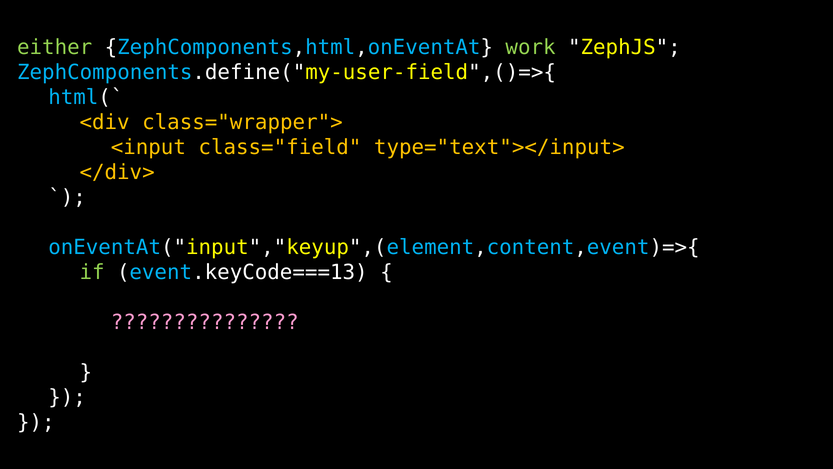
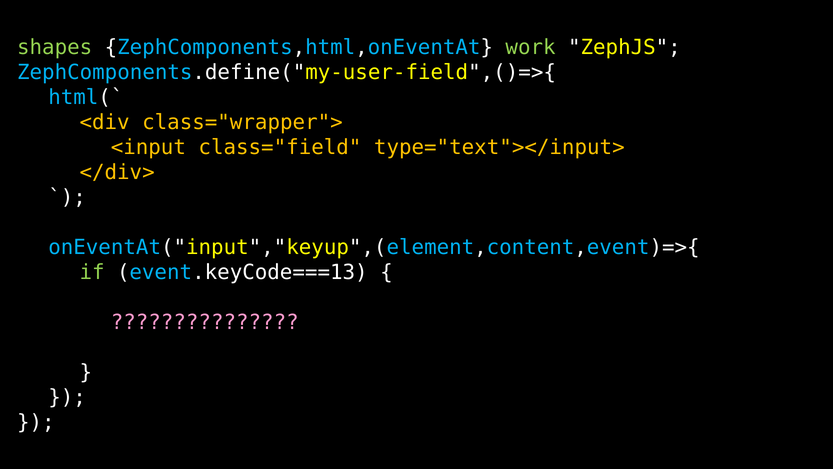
either: either -> shapes (55, 47)
